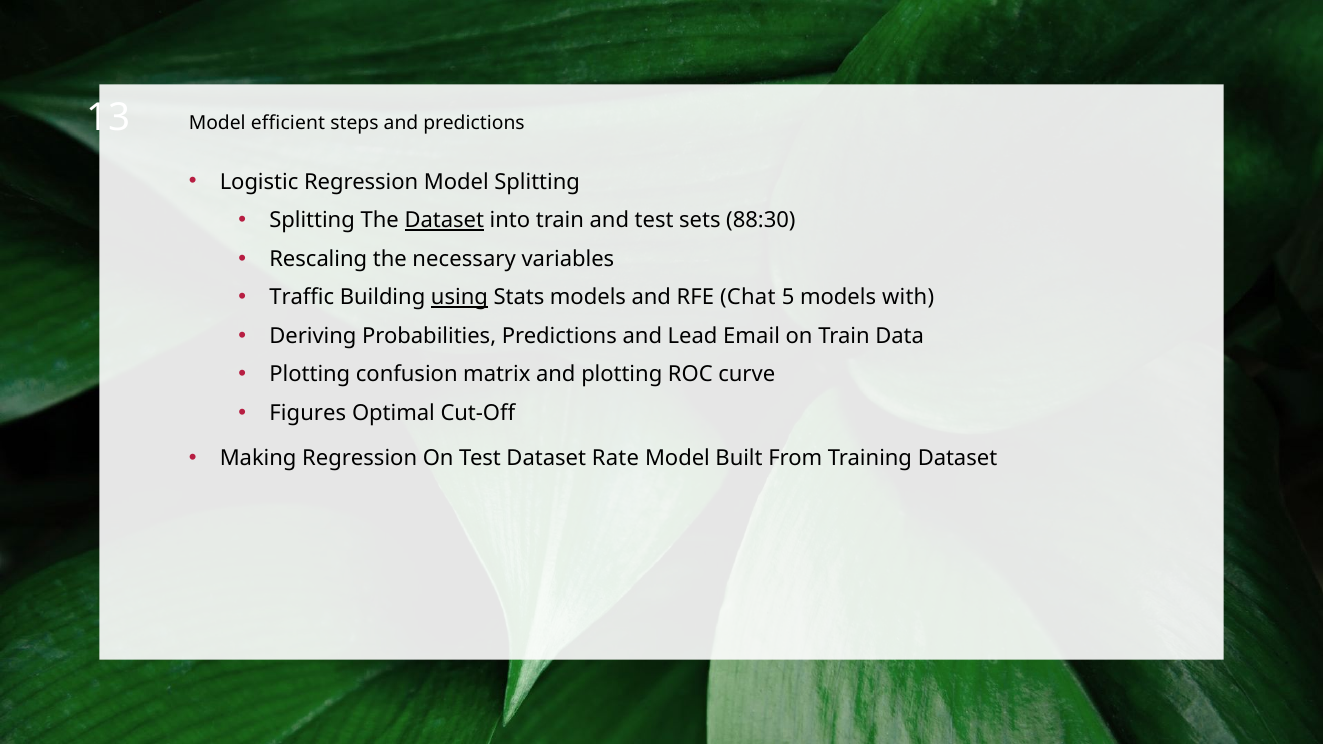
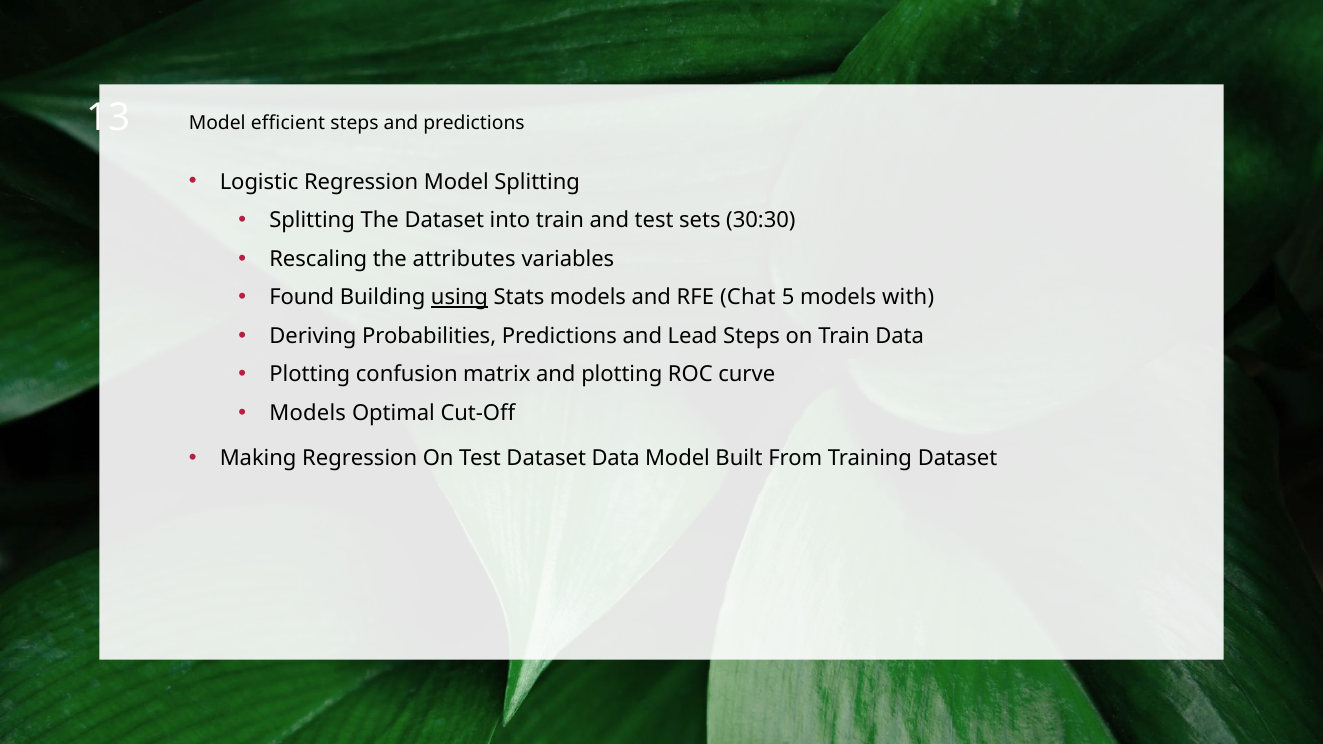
Dataset underline: present -> none (444, 221)
88:30: 88:30 -> 30:30 (761, 221)
necessary: necessary -> attributes (464, 259)
Traffic: Traffic -> Found (302, 298)
Lead Email: Email -> Steps (752, 336)
Figures: Figures -> Models (308, 413)
Dataset Rate: Rate -> Data (616, 459)
